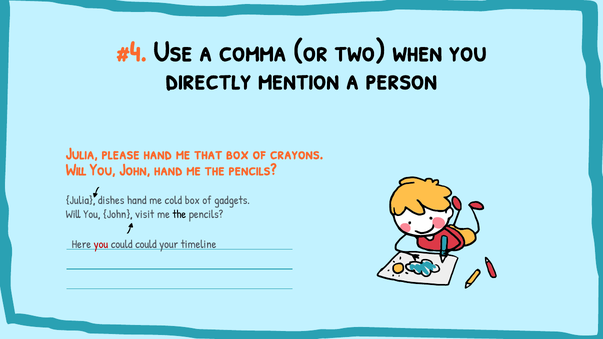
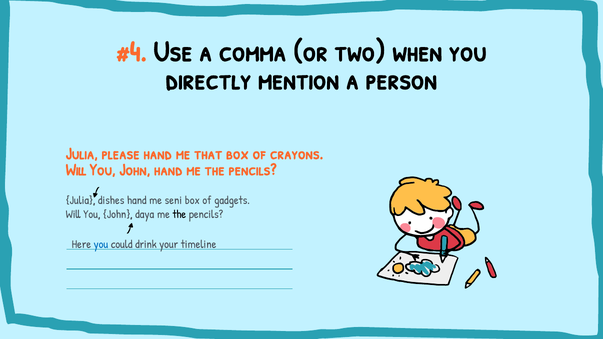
cold: cold -> seni (173, 201)
visit: visit -> daya (145, 215)
you colour: red -> blue (101, 244)
could could: could -> drink (146, 244)
